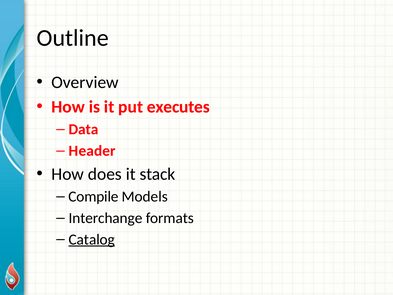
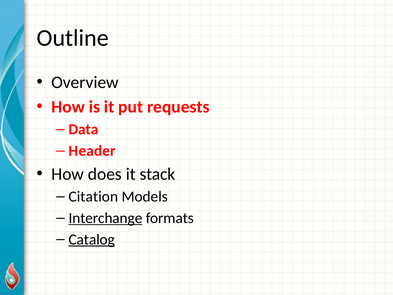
executes: executes -> requests (178, 107)
Compile: Compile -> Citation (93, 197)
Interchange underline: none -> present (106, 218)
